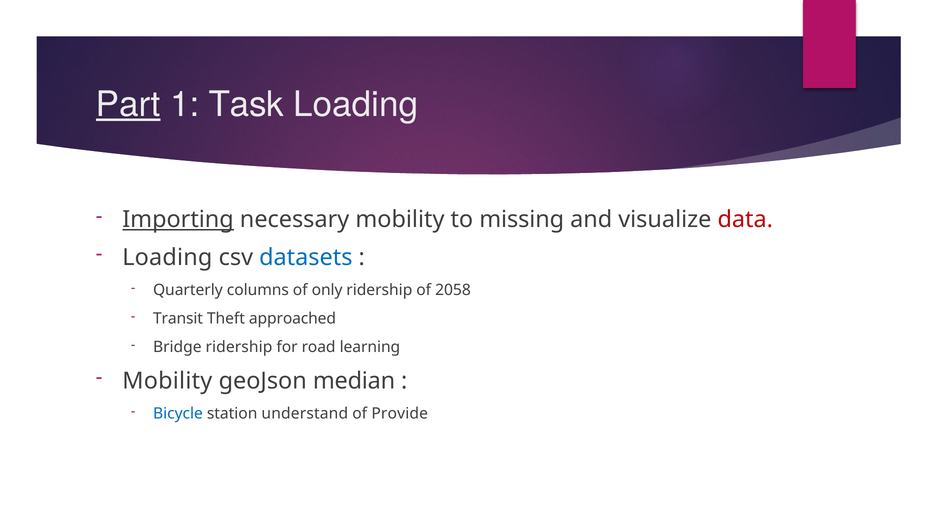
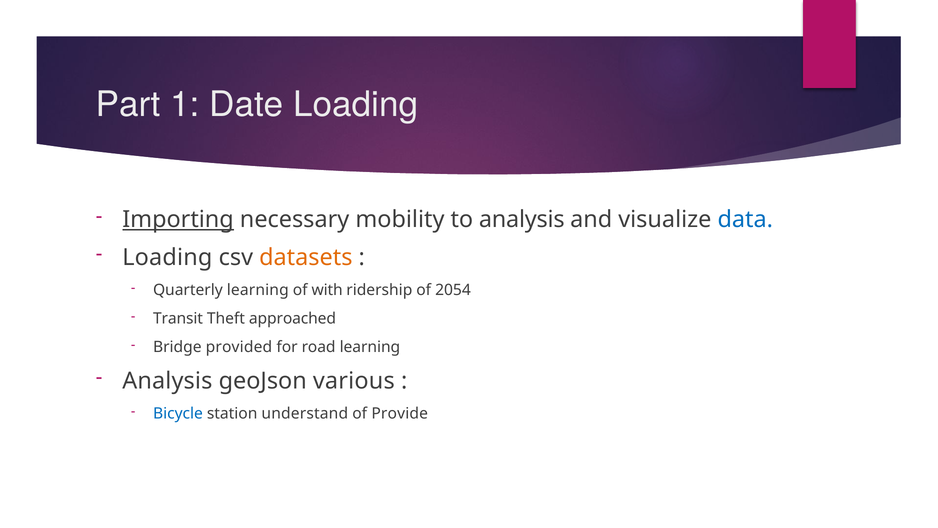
Part underline: present -> none (128, 105)
Task: Task -> Date (246, 105)
to missing: missing -> analysis (522, 220)
data colour: red -> blue (745, 220)
datasets colour: blue -> orange (306, 257)
Quarterly columns: columns -> learning (258, 290)
only: only -> with (327, 290)
2058: 2058 -> 2054 (453, 290)
Bridge ridership: ridership -> provided (239, 347)
Mobility: Mobility -> Analysis (167, 381)
median: median -> various (354, 381)
